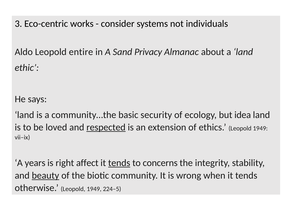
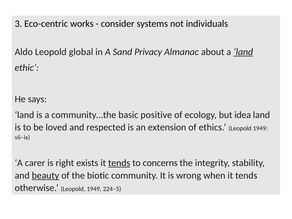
entire: entire -> global (81, 52)
land underline: none -> present (243, 52)
security: security -> positive (156, 115)
respected underline: present -> none (106, 127)
years: years -> carer (35, 163)
affect: affect -> exists (87, 163)
